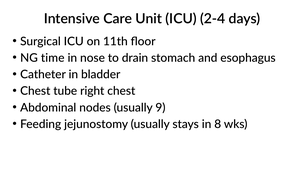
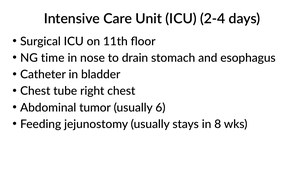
nodes: nodes -> tumor (95, 108)
9: 9 -> 6 (160, 108)
